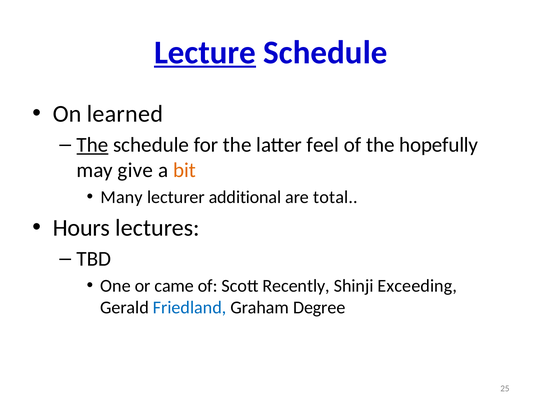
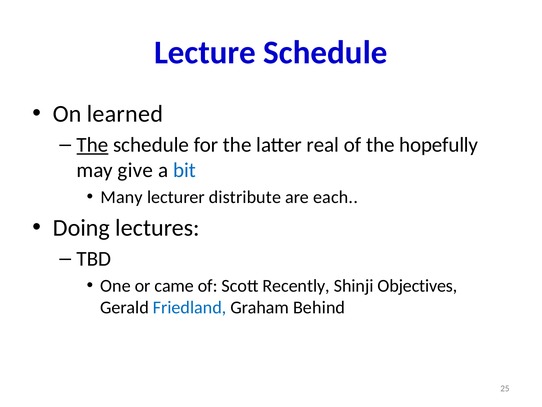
Lecture underline: present -> none (205, 52)
feel: feel -> real (323, 145)
bit colour: orange -> blue (185, 170)
additional: additional -> distribute (245, 197)
total: total -> each (336, 197)
Hours: Hours -> Doing (81, 227)
Exceeding: Exceeding -> Objectives (417, 285)
Degree: Degree -> Behind (319, 307)
